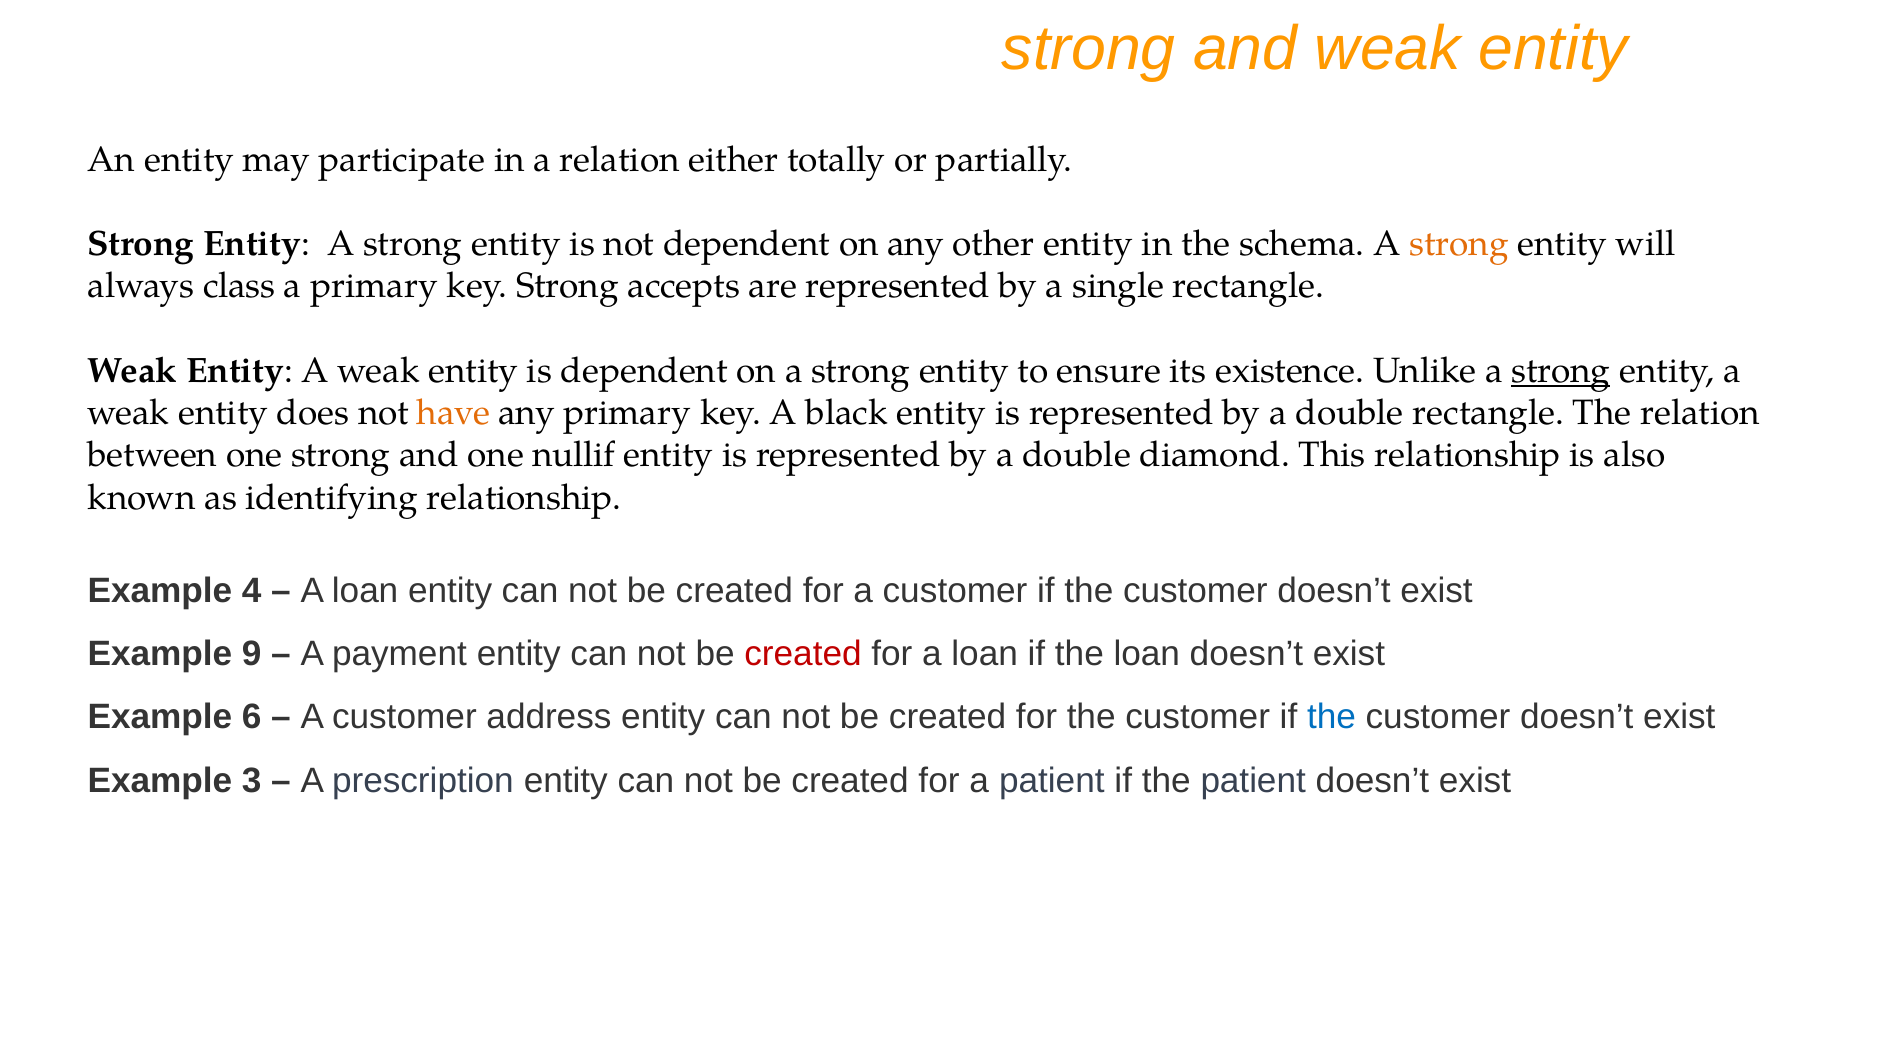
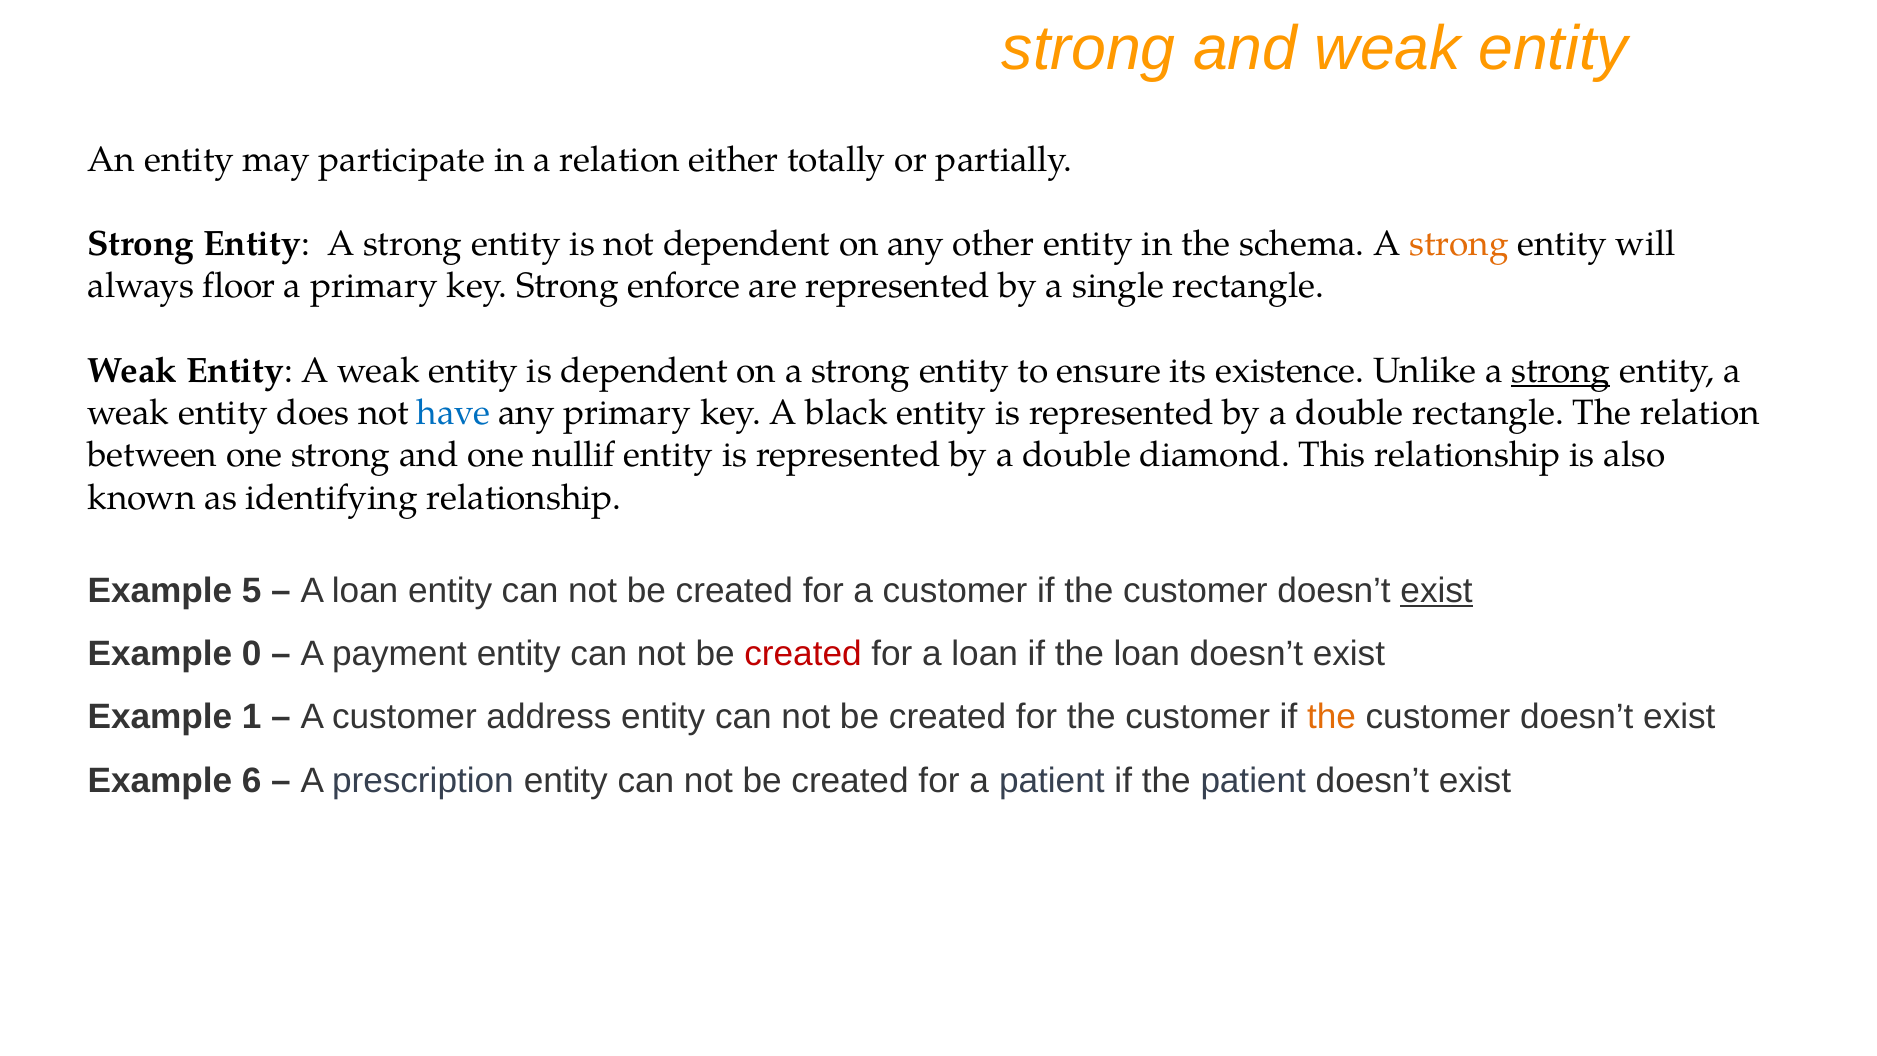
class: class -> floor (239, 286)
accepts: accepts -> enforce (684, 286)
have colour: orange -> blue (454, 413)
4: 4 -> 5 (252, 591)
exist underline: none -> present (1437, 591)
9: 9 -> 0 (252, 654)
6: 6 -> 1 (252, 717)
the colour: blue -> orange (1331, 717)
3: 3 -> 6 (252, 781)
